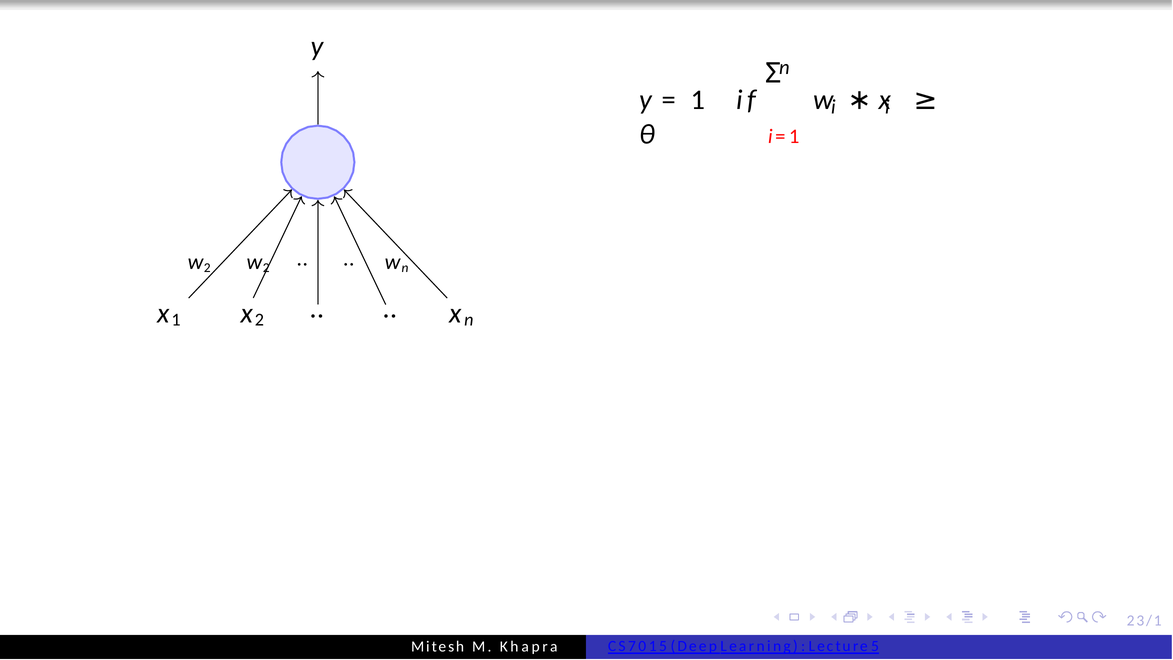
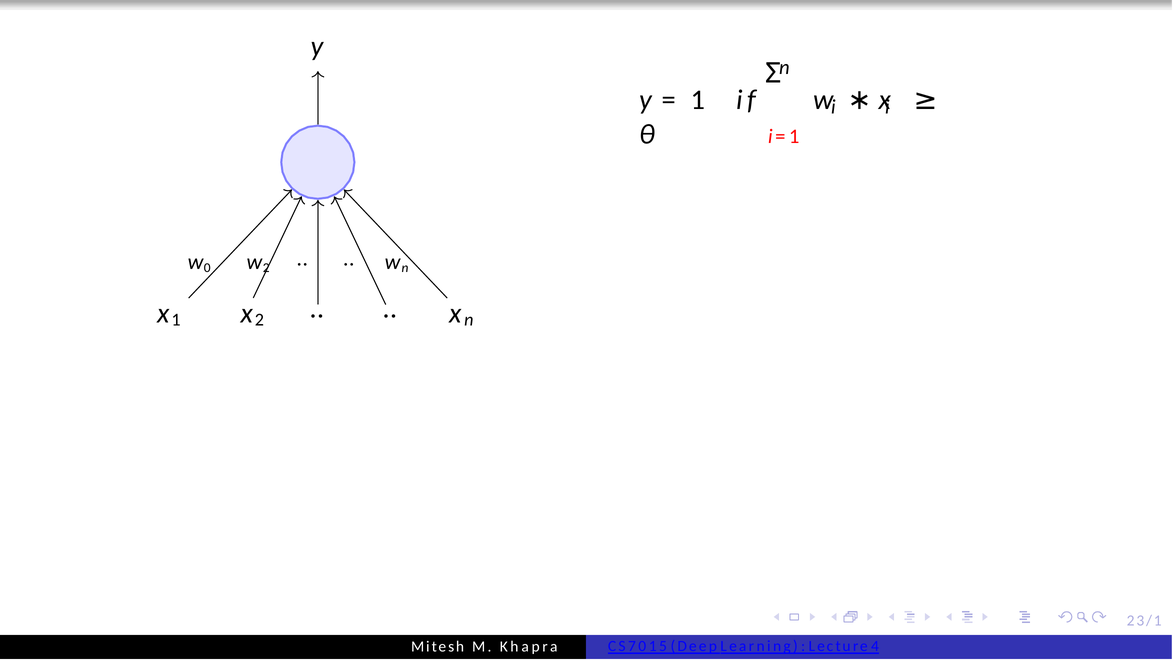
2: 2 -> 0 (207, 268)
5: 5 -> 4 (875, 646)
